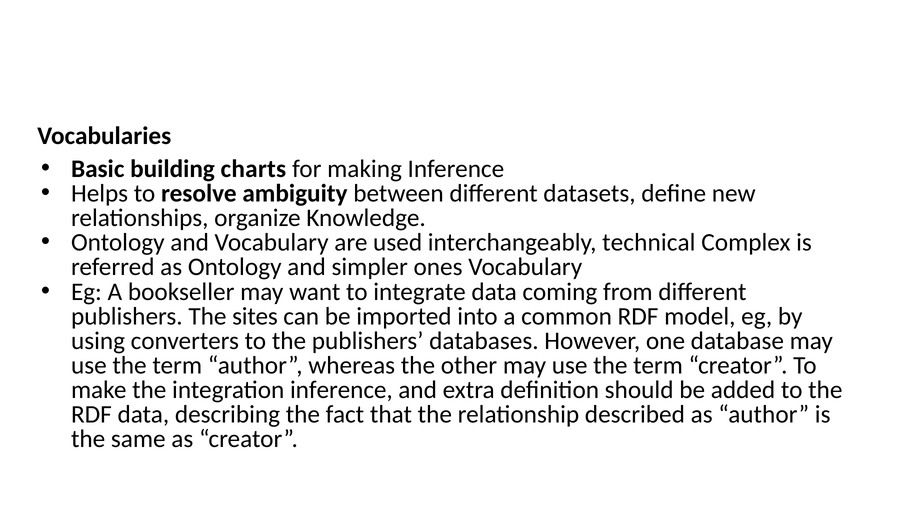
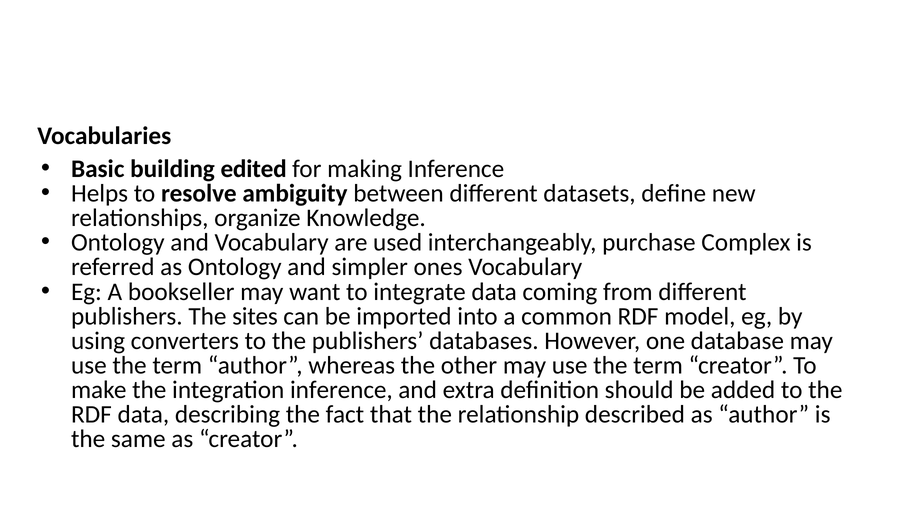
charts: charts -> edited (254, 169)
technical: technical -> purchase (649, 243)
